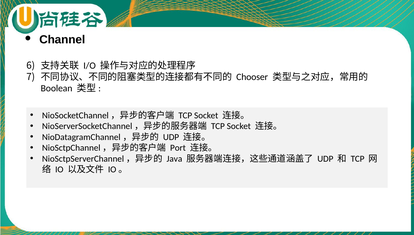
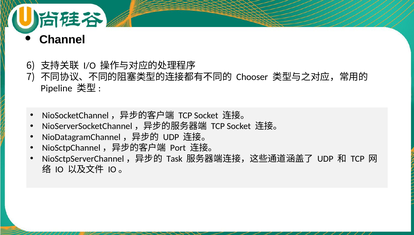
Boolean: Boolean -> Pipeline (57, 88)
Java: Java -> Task (174, 159)
